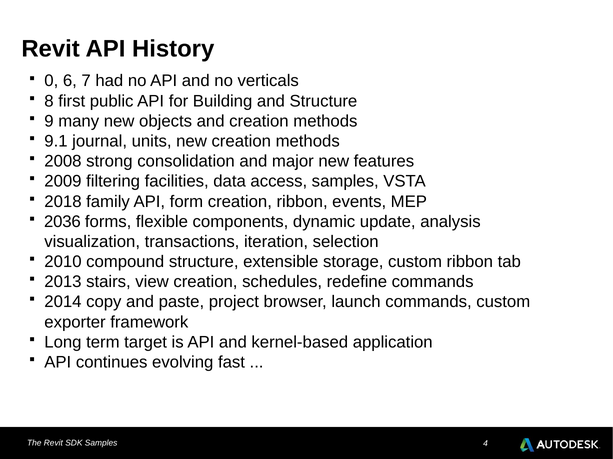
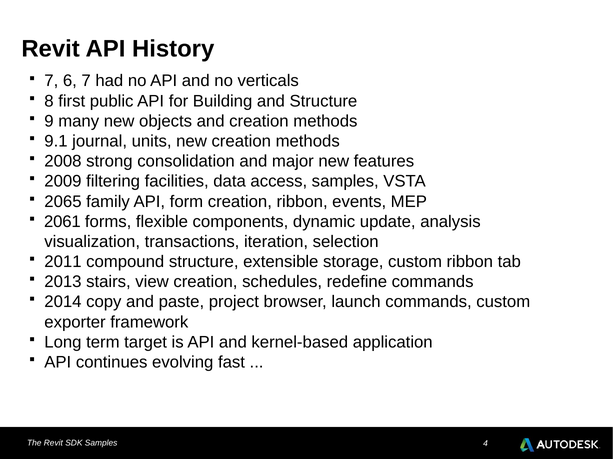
0: 0 -> 7 (51, 81)
2018: 2018 -> 2065 (63, 202)
2036: 2036 -> 2061 (62, 222)
2010: 2010 -> 2011 (63, 262)
